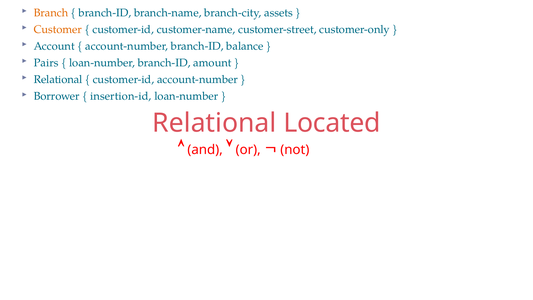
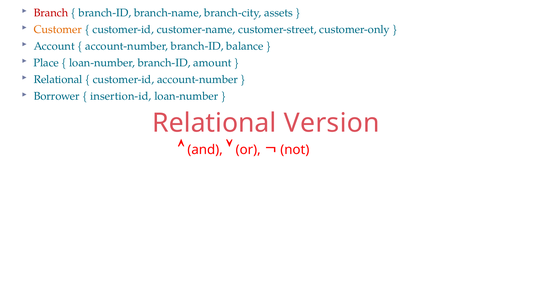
Branch colour: orange -> red (51, 13)
Pairs: Pairs -> Place (46, 63)
Located: Located -> Version (332, 123)
